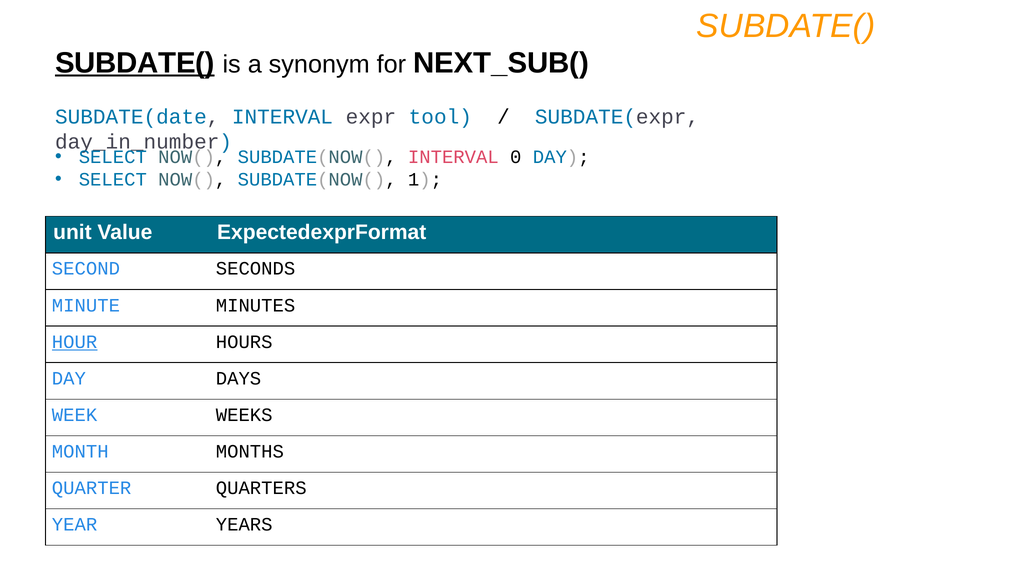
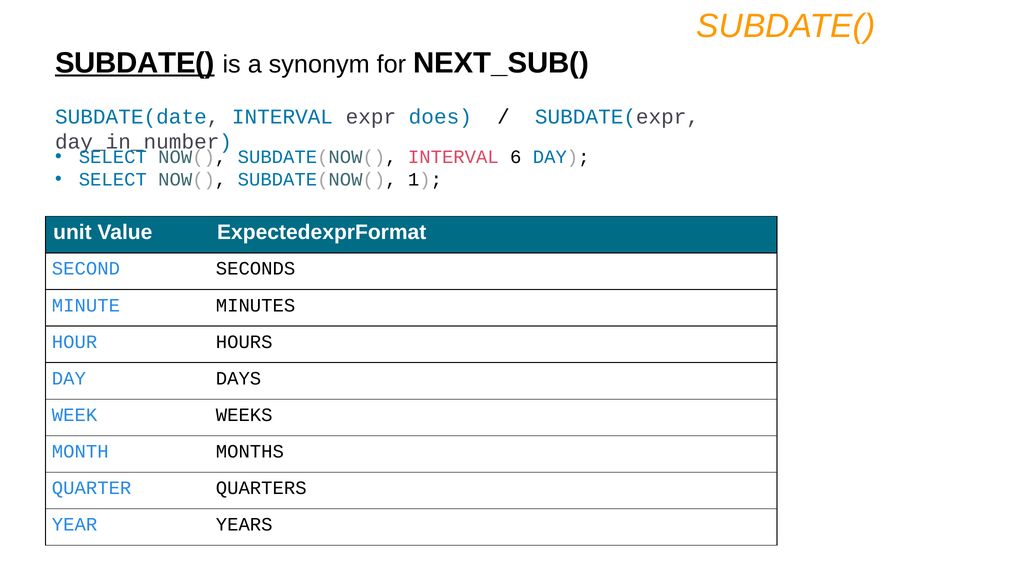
tool: tool -> does (440, 117)
0: 0 -> 6 (516, 157)
HOUR underline: present -> none (75, 342)
